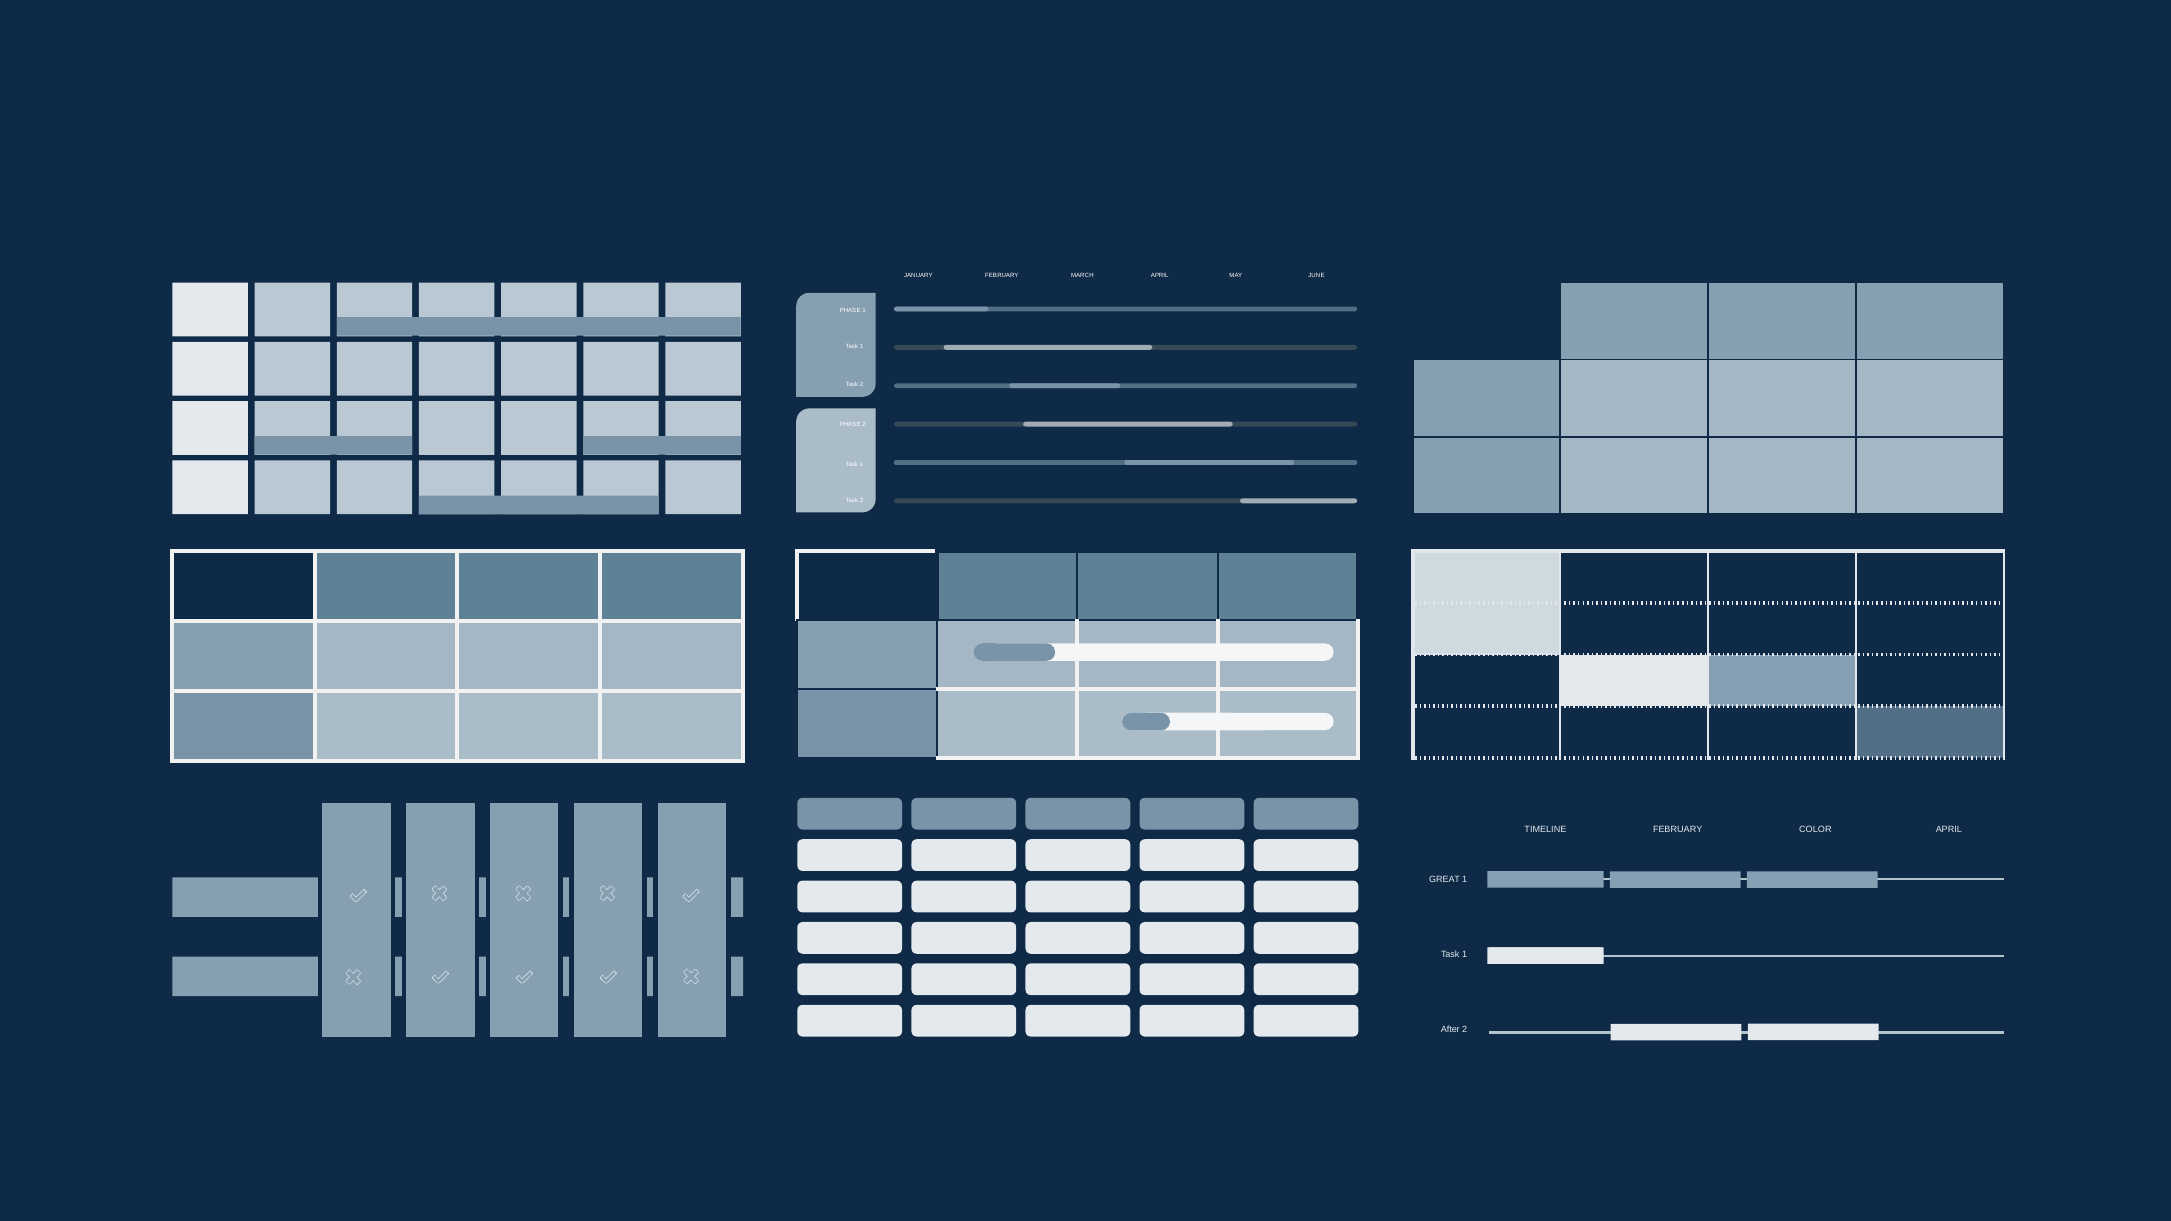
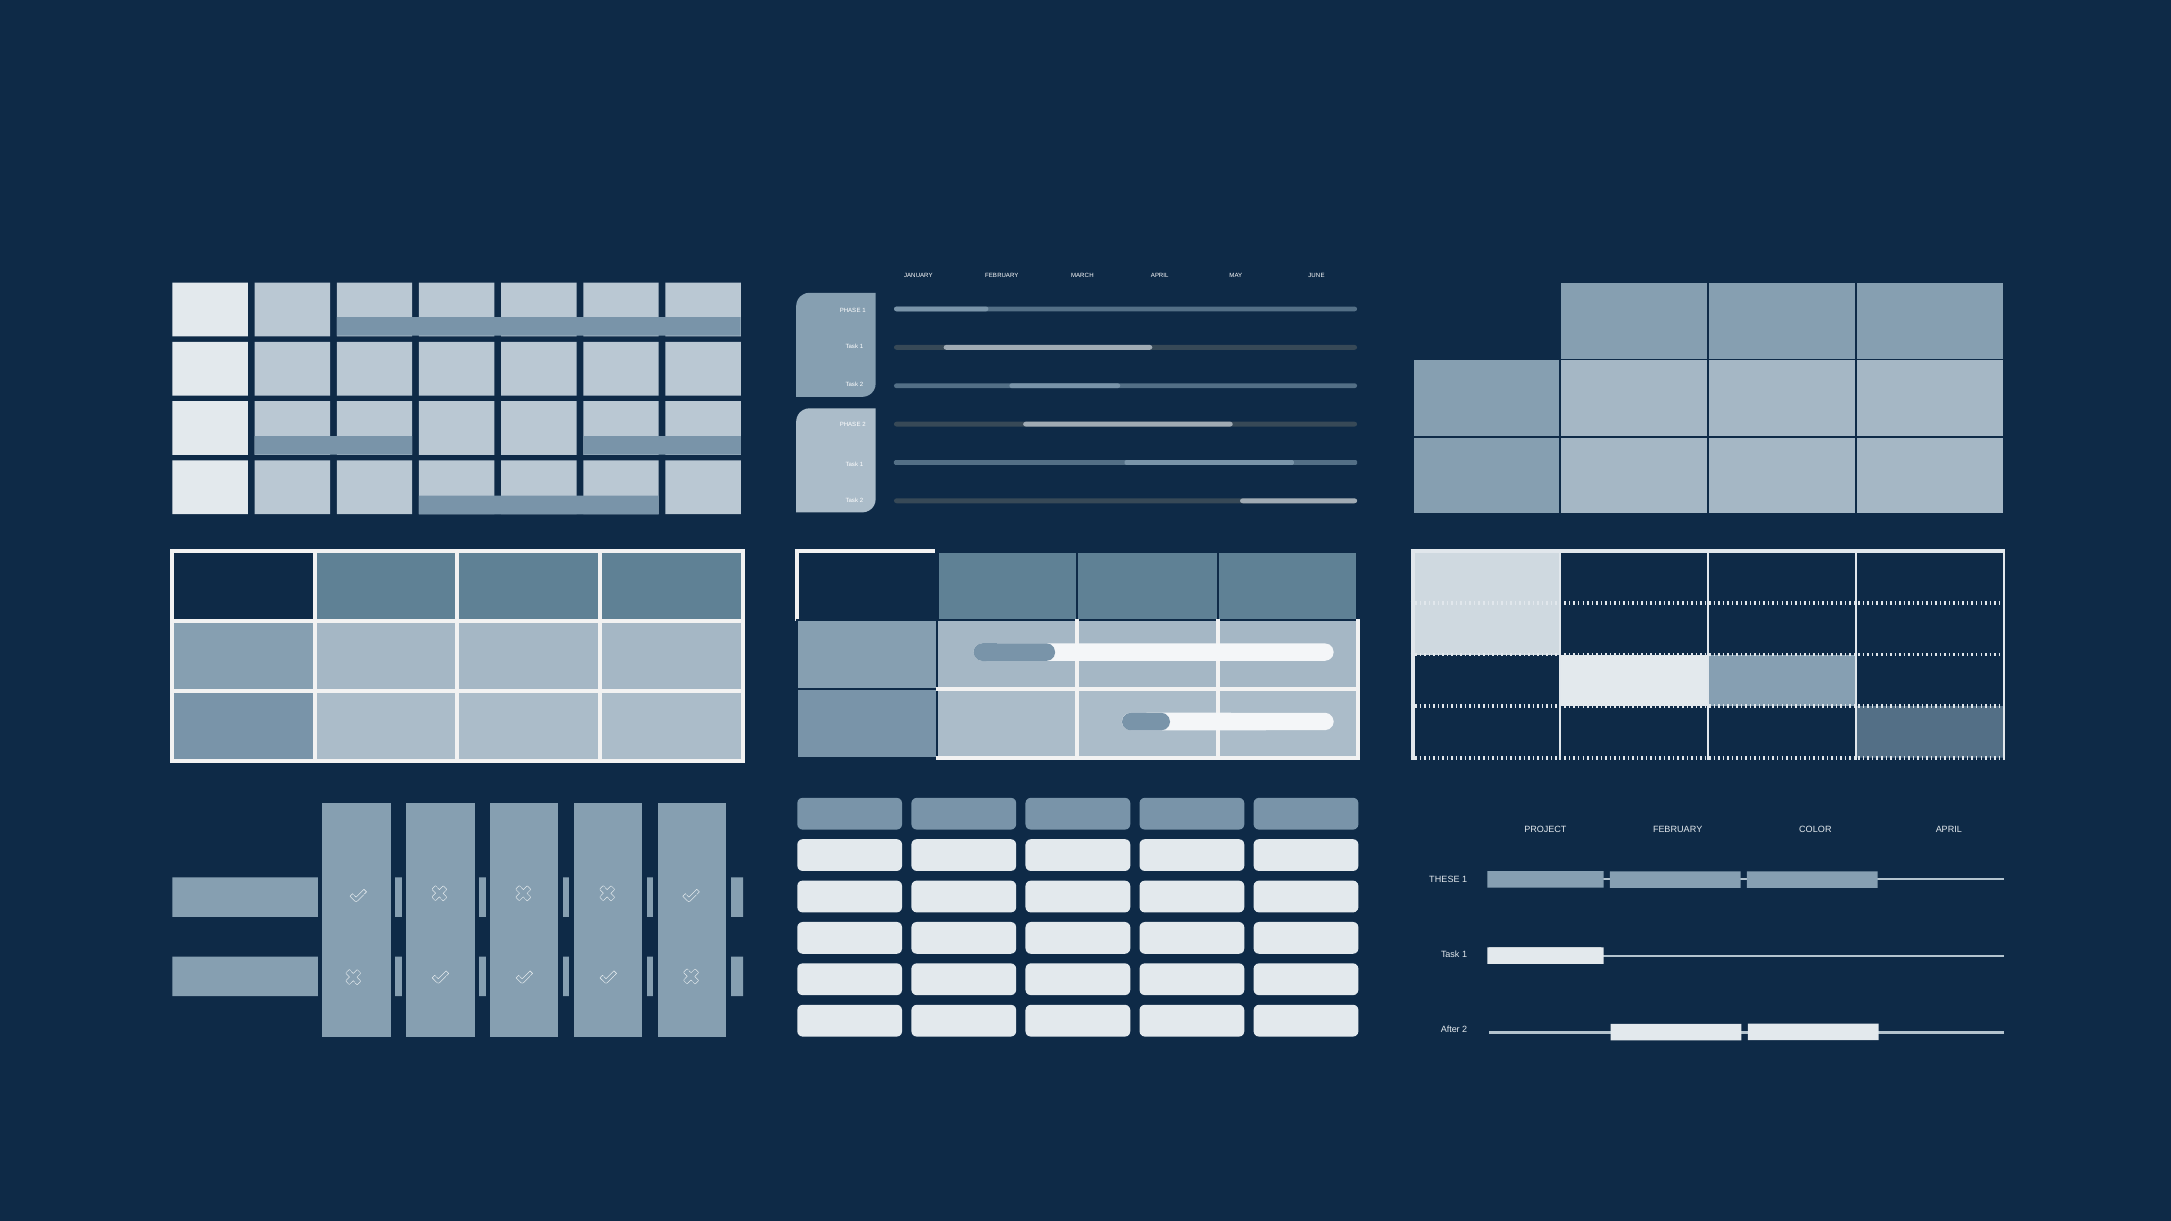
TIMELINE: TIMELINE -> PROJECT (1545, 830)
GREAT: GREAT -> THESE (1444, 880)
